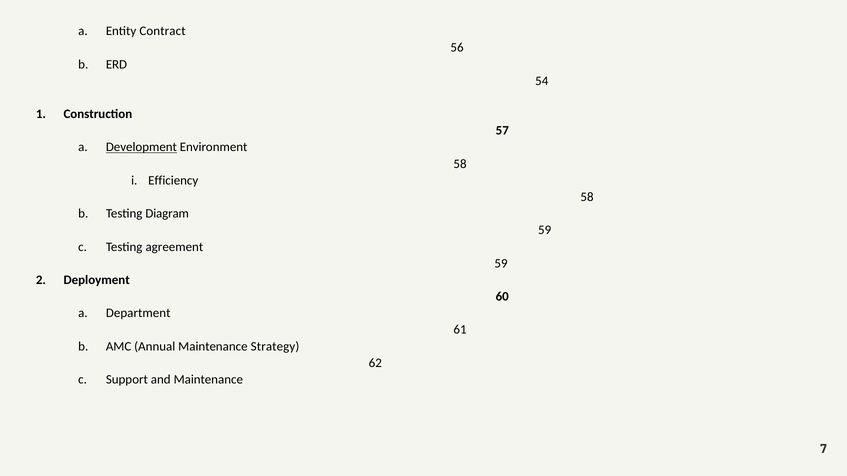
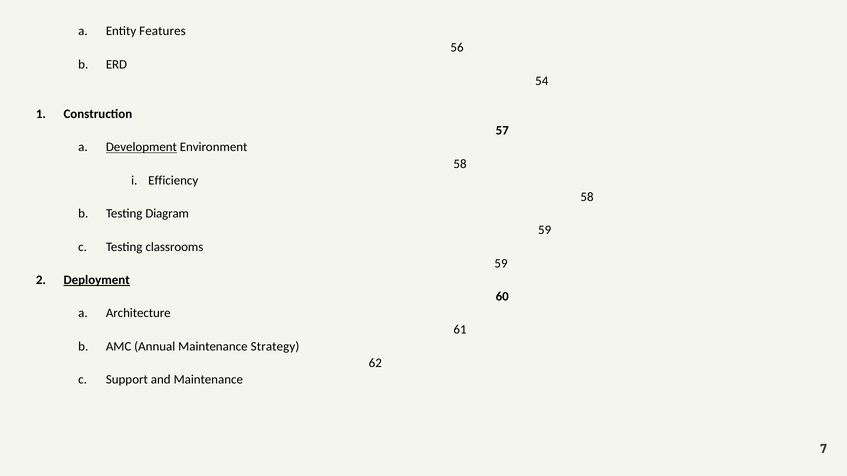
Contract: Contract -> Features (163, 31)
agreement: agreement -> classrooms (174, 247)
Deployment underline: none -> present (97, 280)
Department: Department -> Architecture (138, 313)
